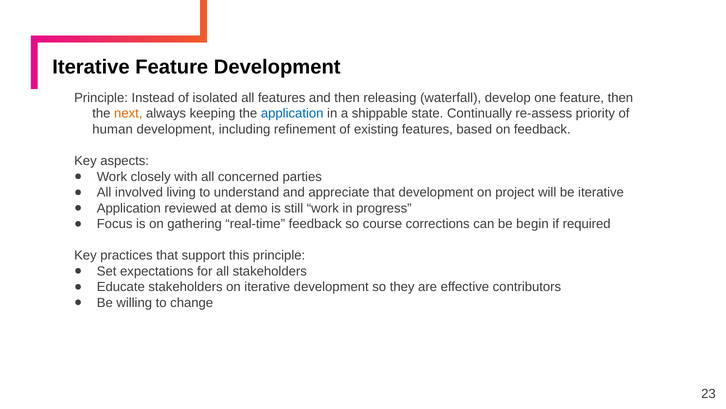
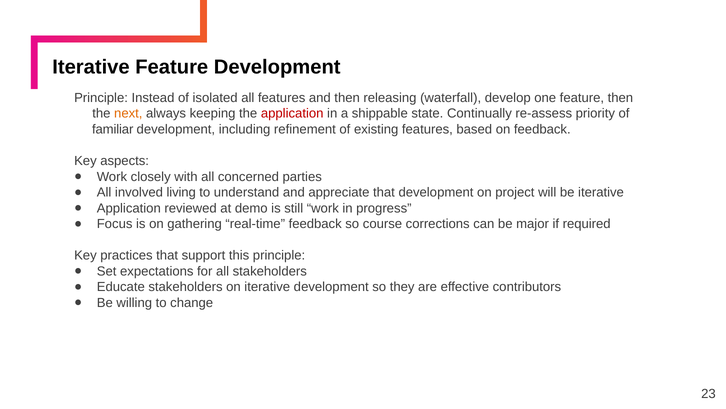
application colour: blue -> red (292, 113)
human: human -> familiar (113, 129)
begin: begin -> major (533, 224)
